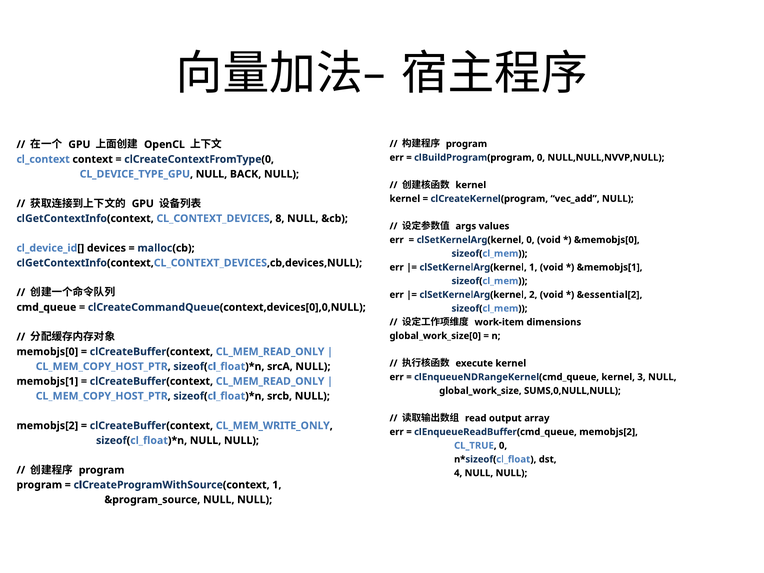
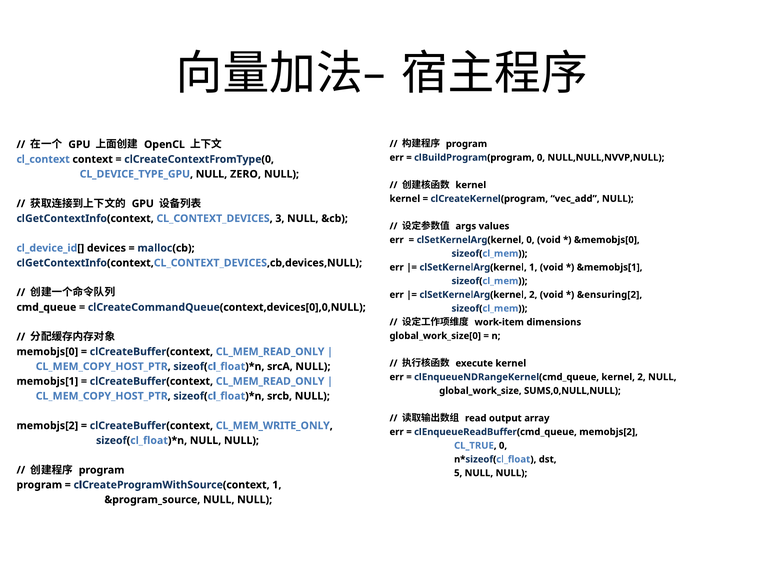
BACK: BACK -> ZERO (246, 174)
8: 8 -> 3 (280, 218)
&essential[2: &essential[2 -> &ensuring[2 (610, 295)
kernel 3: 3 -> 2 (641, 377)
4: 4 -> 5 (458, 473)
